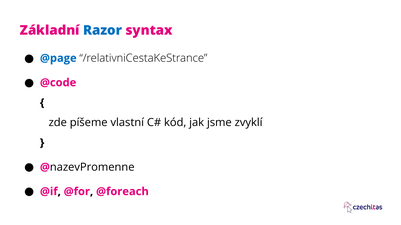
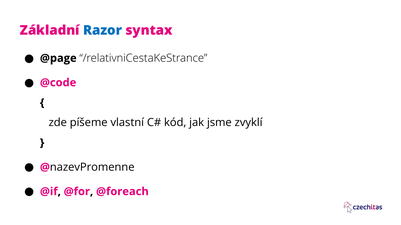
@page colour: blue -> black (58, 58)
